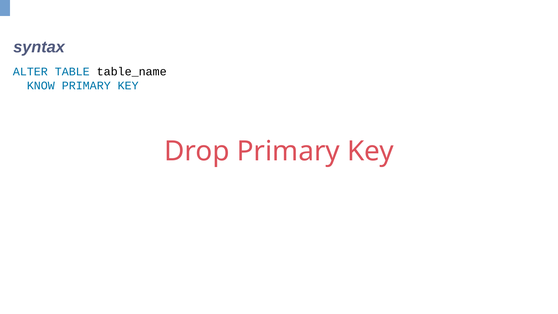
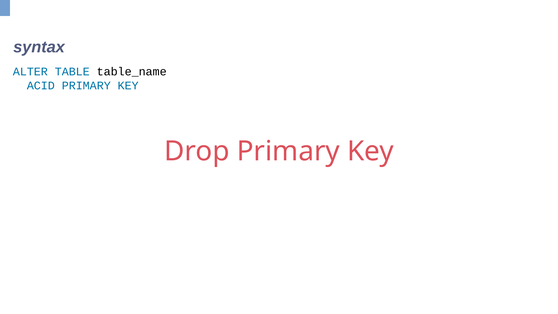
KNOW: KNOW -> ACID (41, 86)
